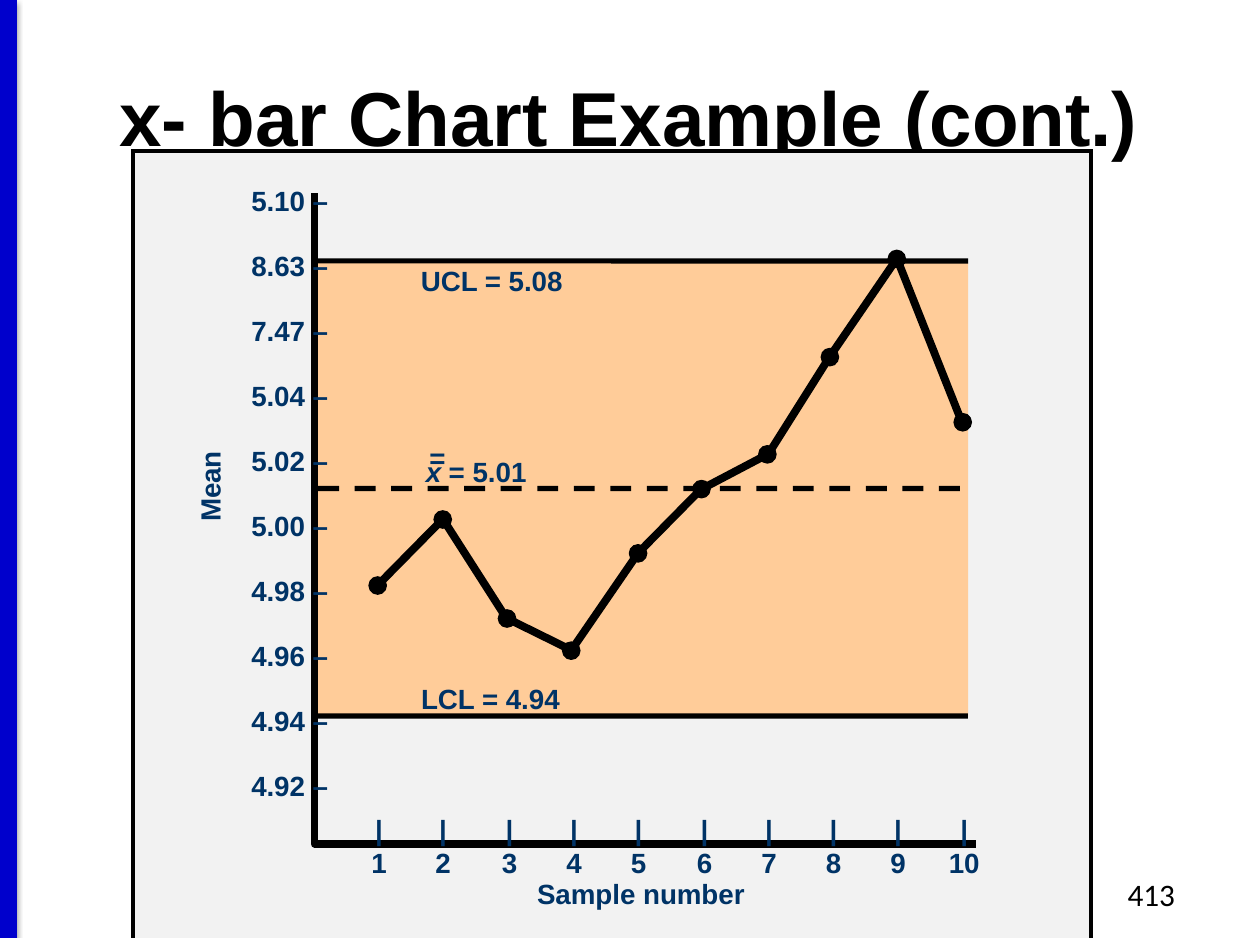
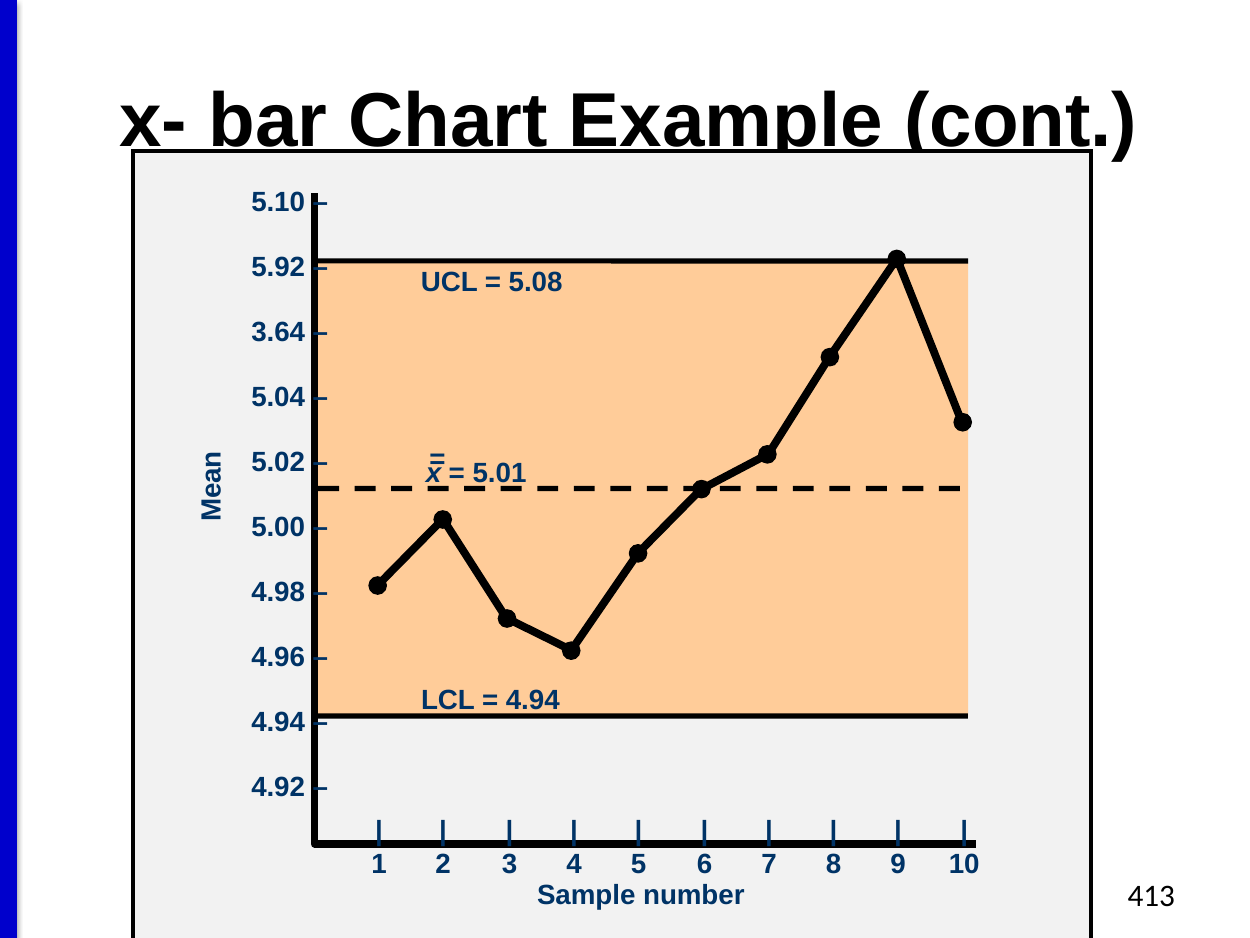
8.63: 8.63 -> 5.92 (278, 267)
7.47: 7.47 -> 3.64 (278, 332)
